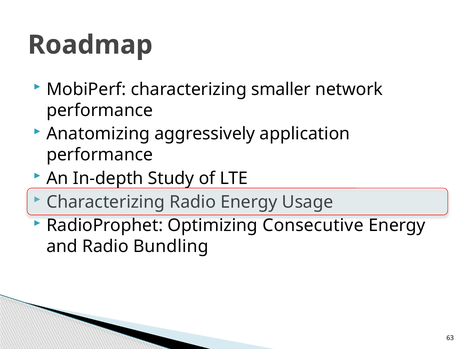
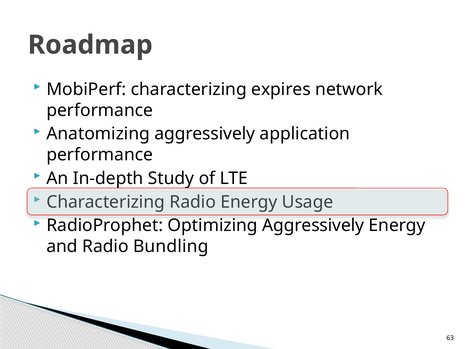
smaller: smaller -> expires (281, 89)
Optimizing Consecutive: Consecutive -> Aggressively (313, 225)
